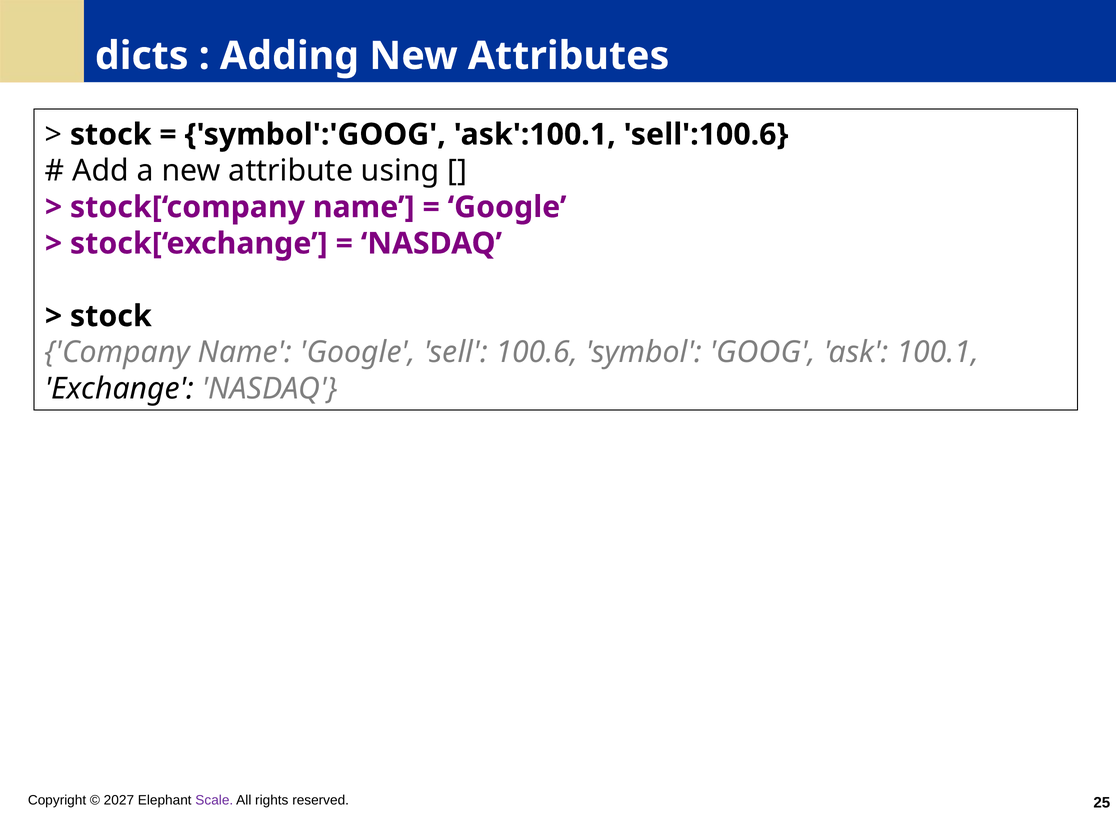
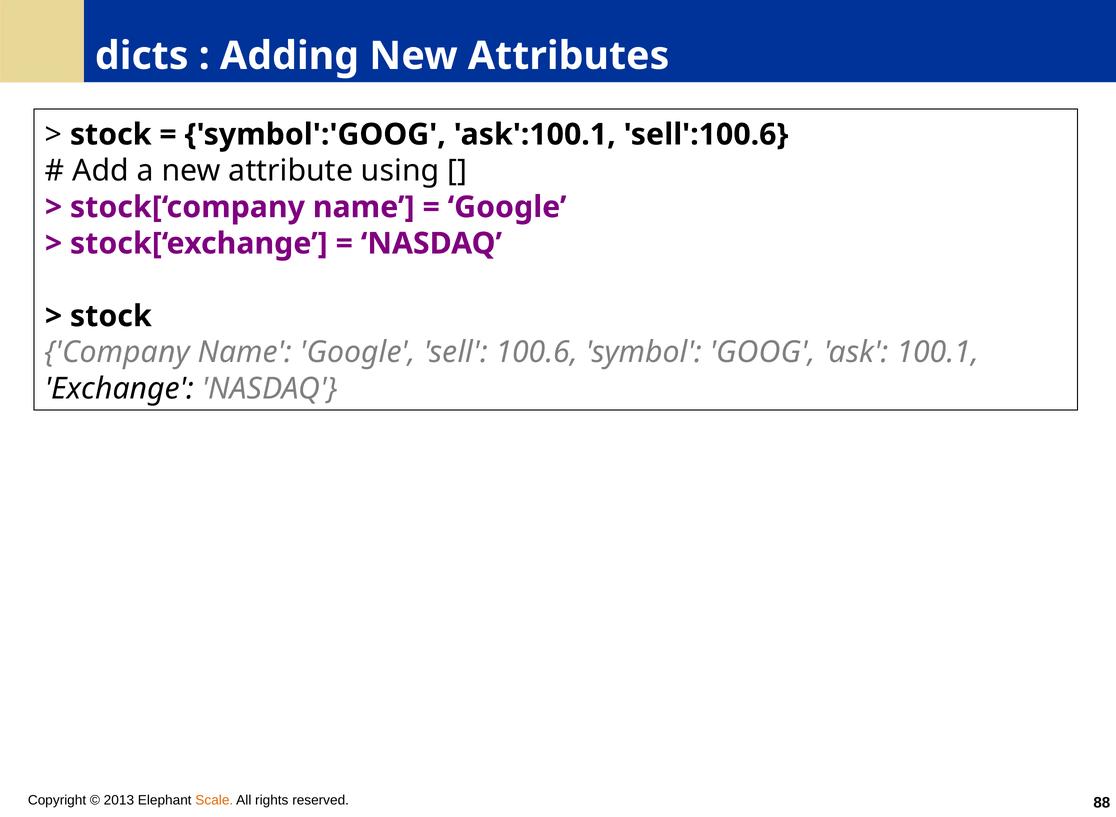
2027: 2027 -> 2013 (119, 800)
Scale colour: purple -> orange (214, 800)
25: 25 -> 88 (1102, 802)
